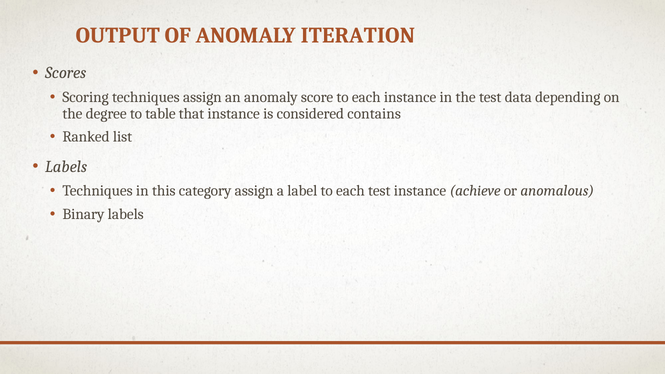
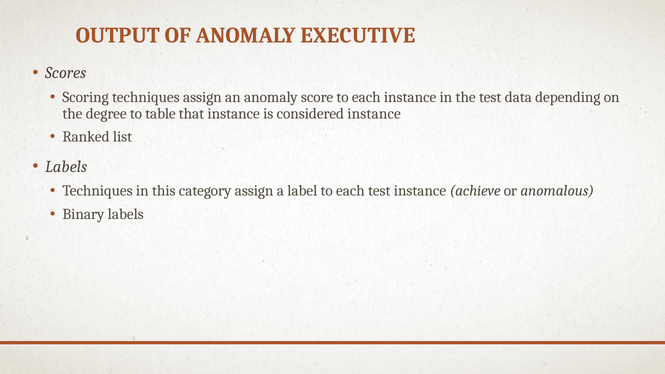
ITERATION: ITERATION -> EXECUTIVE (358, 35)
considered contains: contains -> instance (374, 114)
